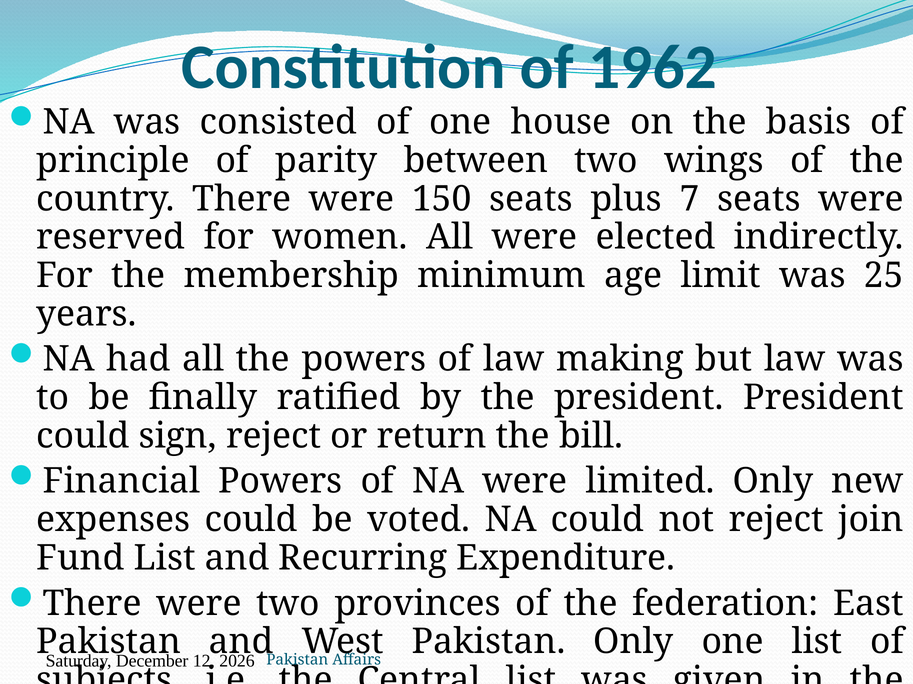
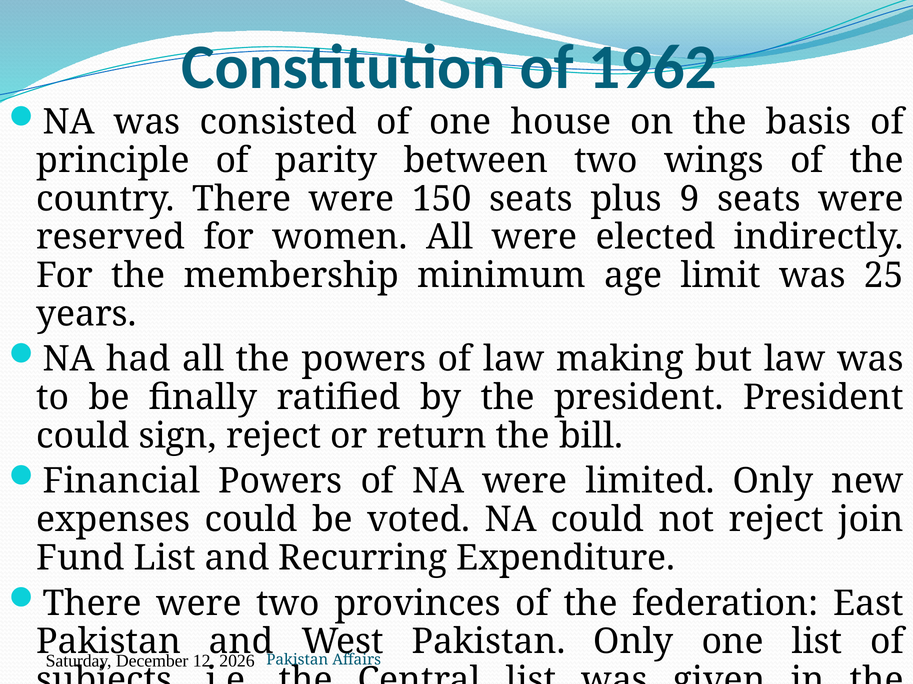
7: 7 -> 9 (690, 199)
